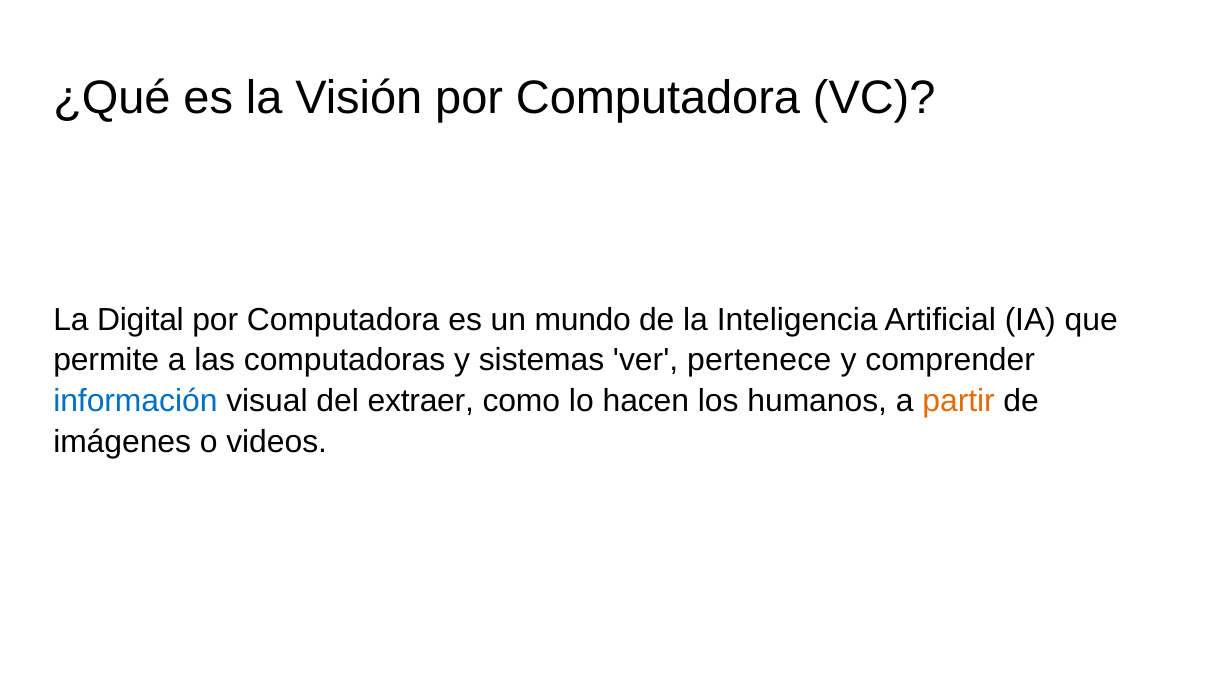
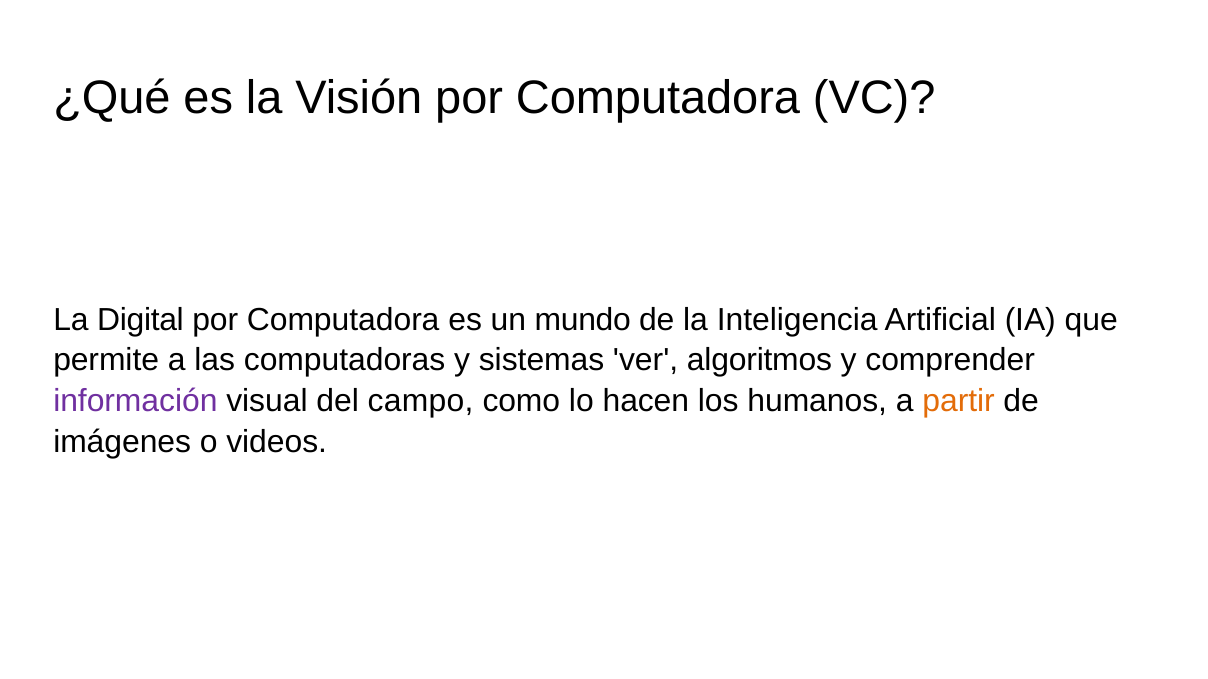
pertenece: pertenece -> algoritmos (759, 361)
información colour: blue -> purple (135, 401)
extraer: extraer -> campo (421, 401)
